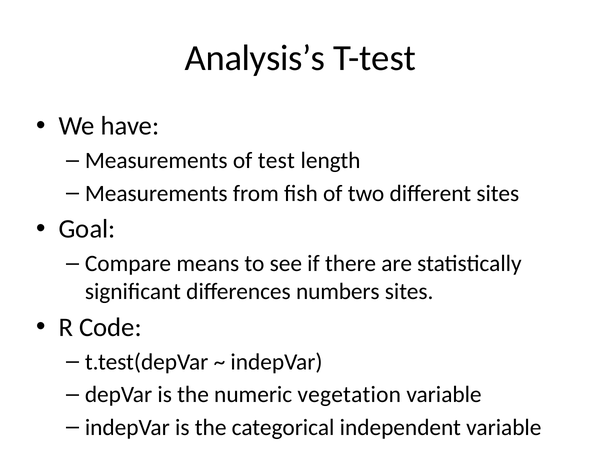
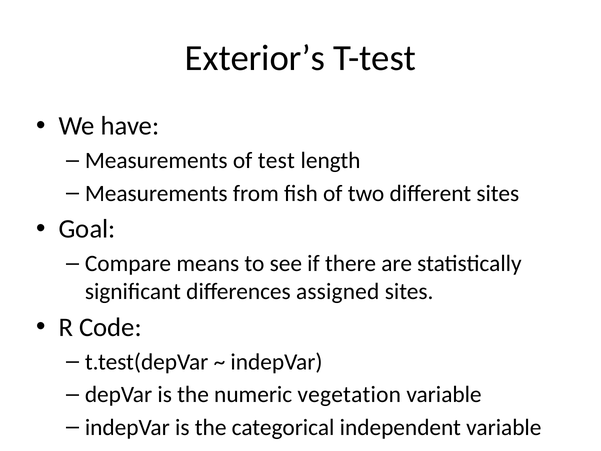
Analysis’s: Analysis’s -> Exterior’s (255, 58)
numbers: numbers -> assigned (338, 292)
